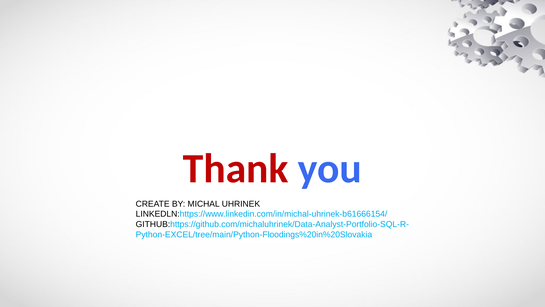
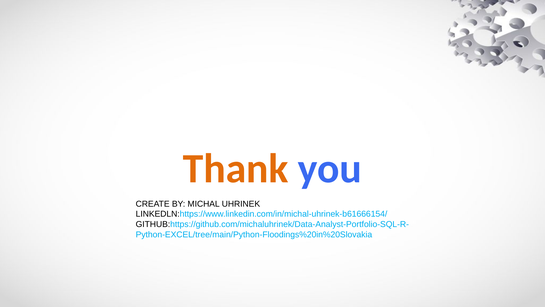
Thank colour: red -> orange (236, 169)
